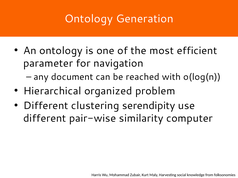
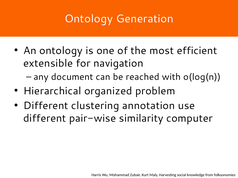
parameter: parameter -> extensible (48, 63)
serendipity: serendipity -> annotation (149, 106)
